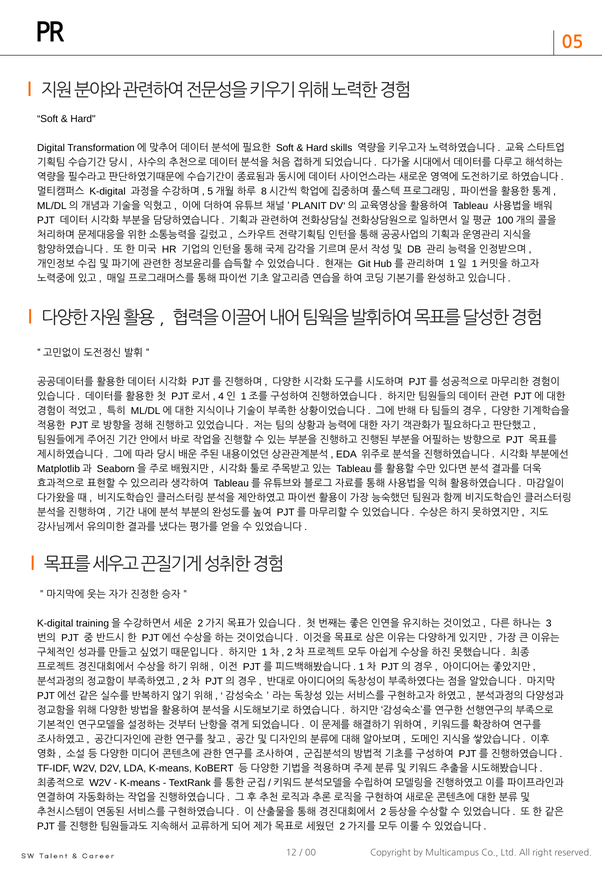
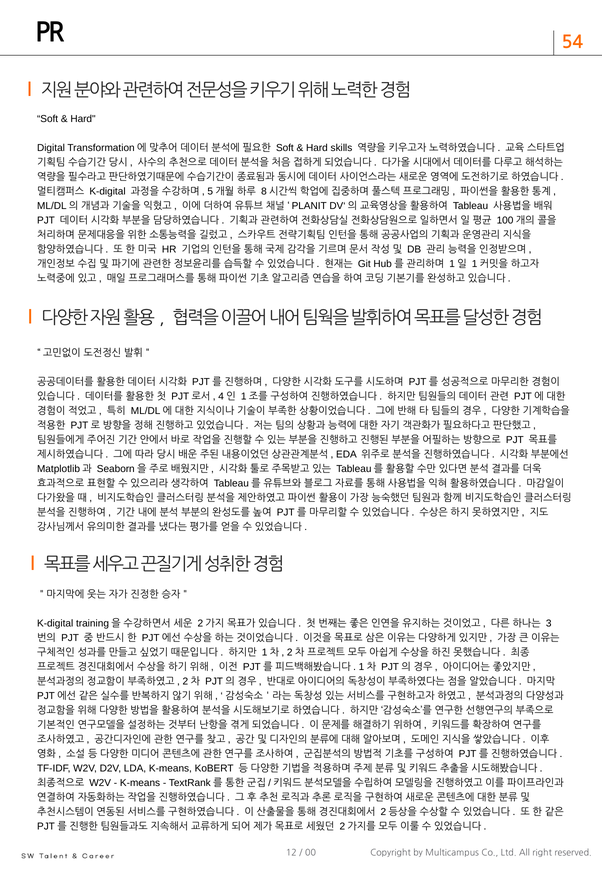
05: 05 -> 54 (572, 43)
